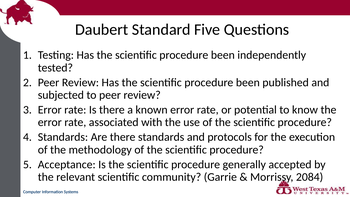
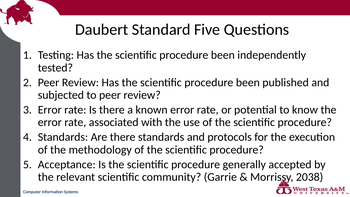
2084: 2084 -> 2038 (310, 177)
